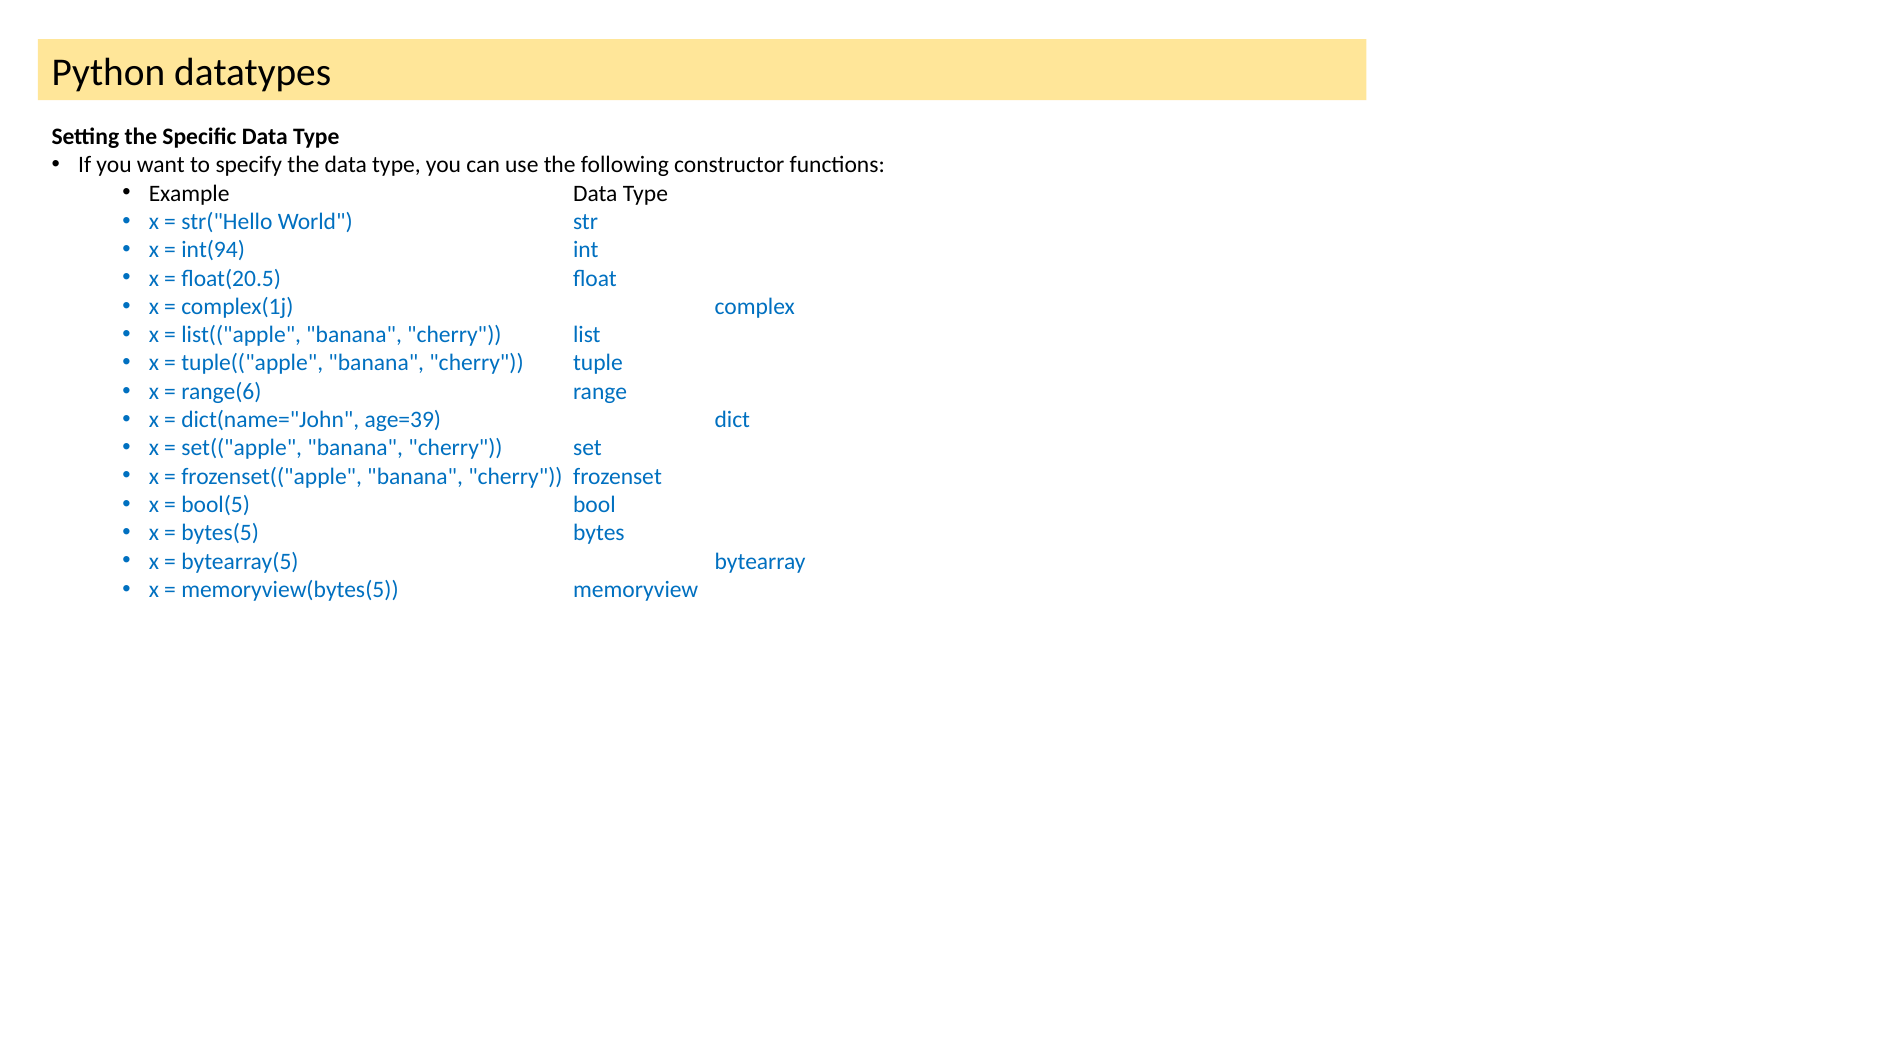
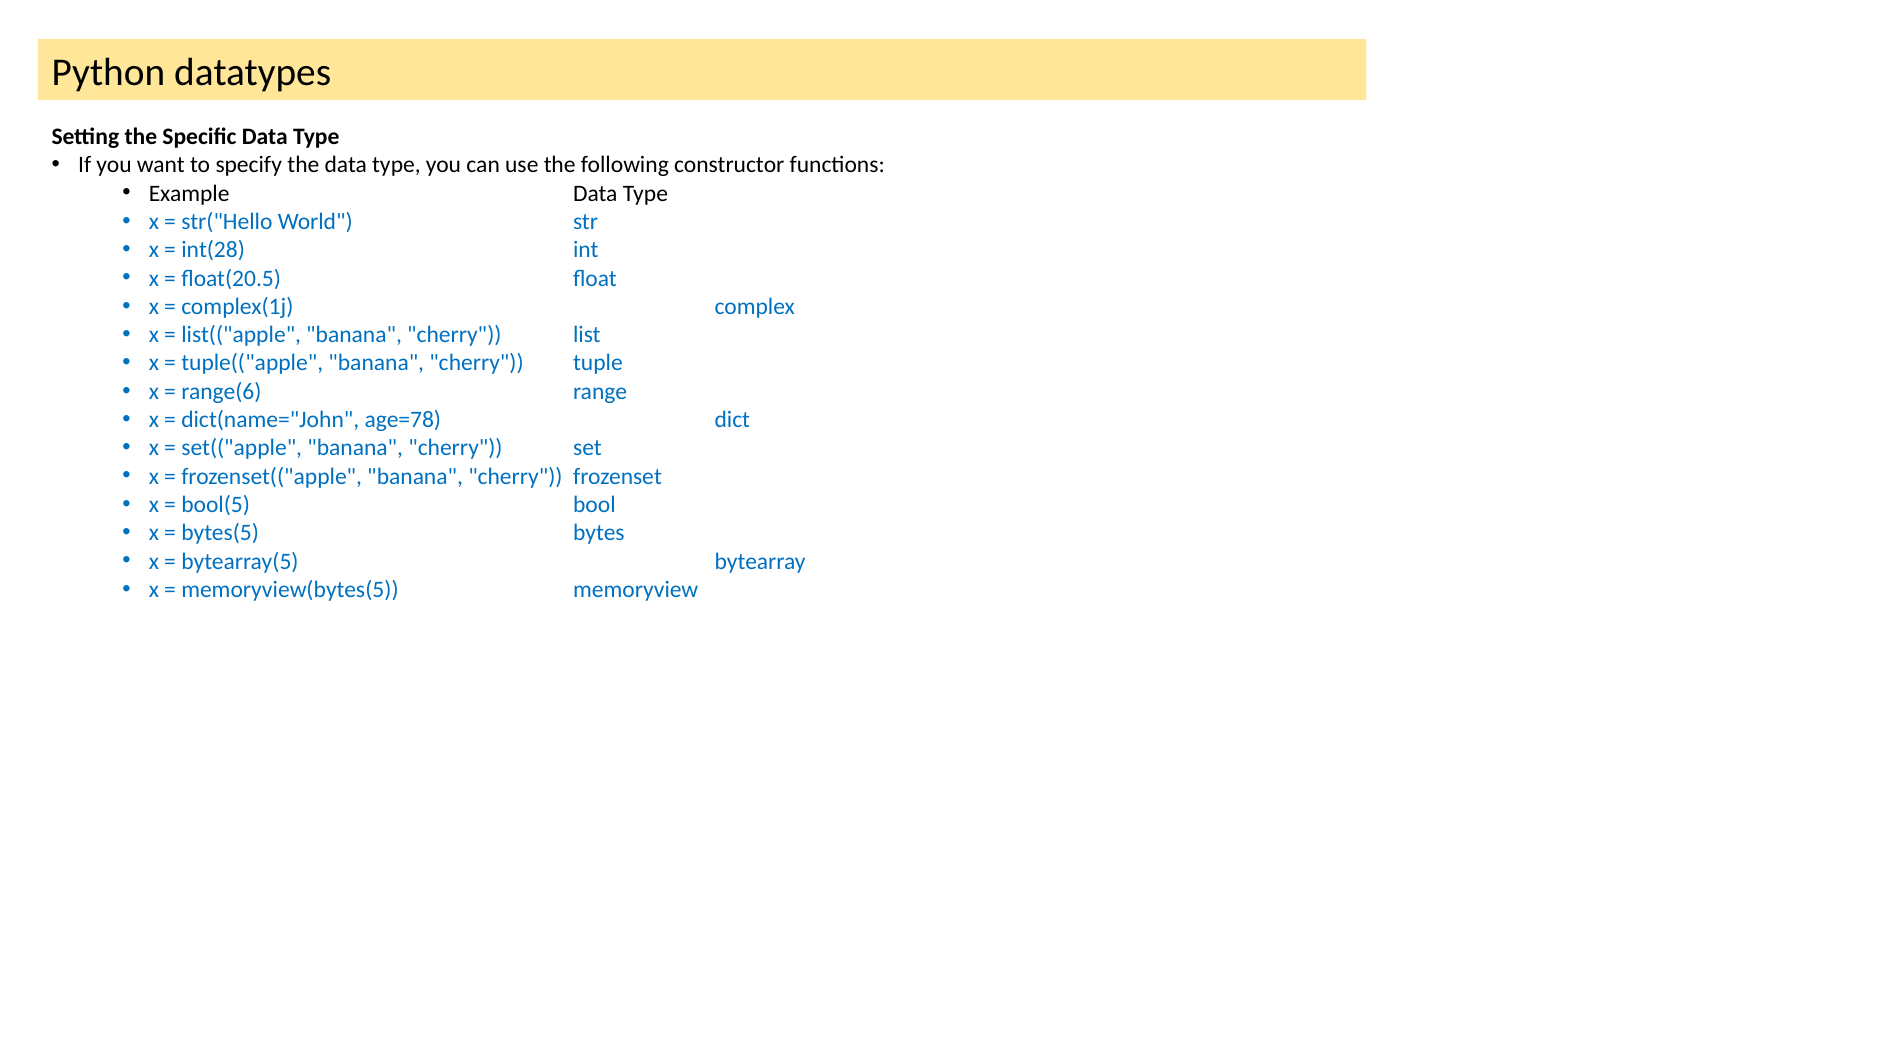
int(94: int(94 -> int(28 (213, 250)
age=39: age=39 -> age=78 (403, 420)
